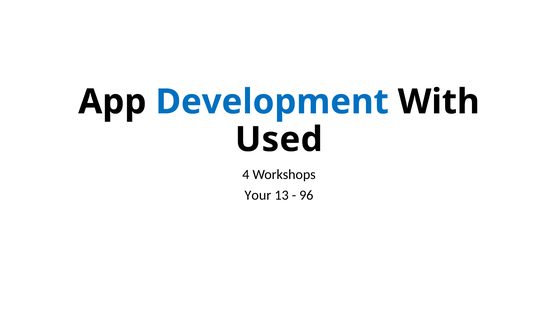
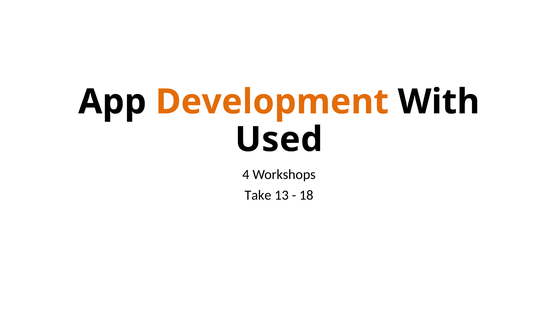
Development colour: blue -> orange (272, 102)
Your: Your -> Take (258, 195)
96: 96 -> 18 (306, 195)
